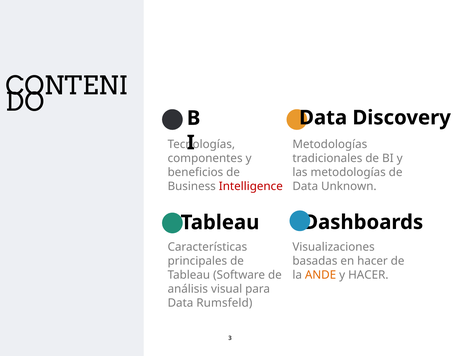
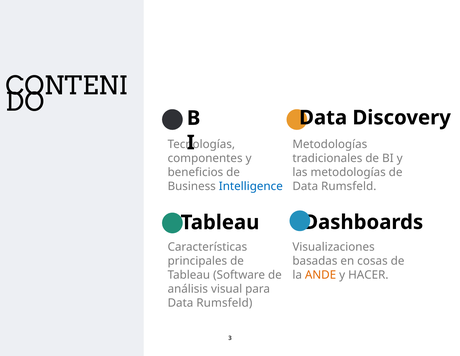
Intelligence colour: red -> blue (251, 186)
Unknown: Unknown -> Rumsfeld (349, 186)
en hacer: hacer -> cosas (372, 261)
